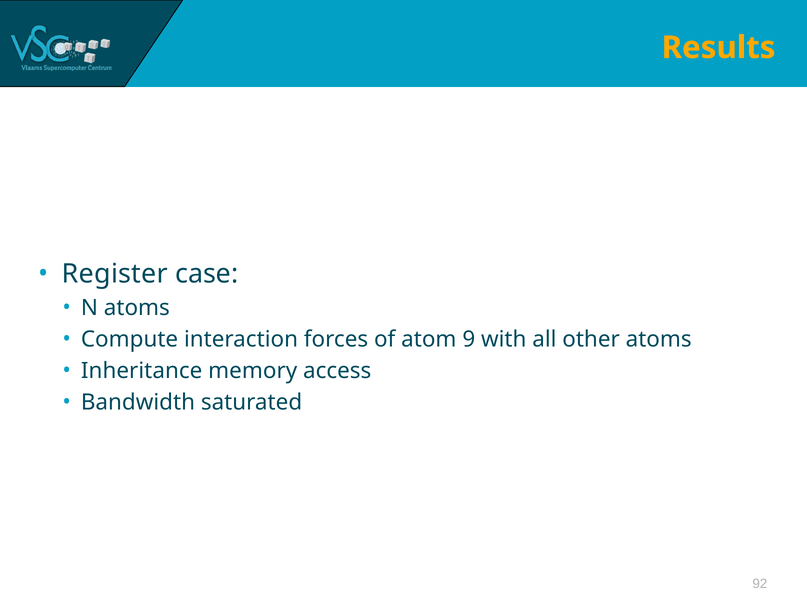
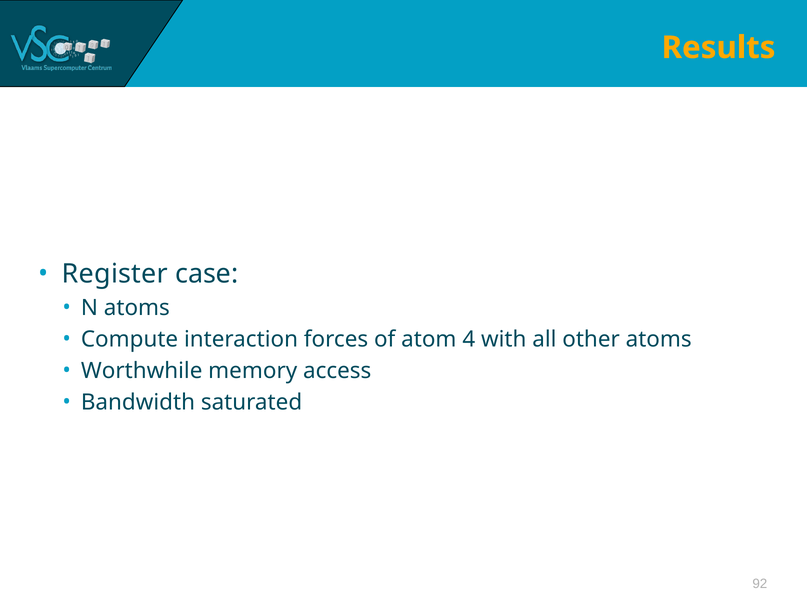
9: 9 -> 4 (469, 339)
Inheritance: Inheritance -> Worthwhile (142, 370)
